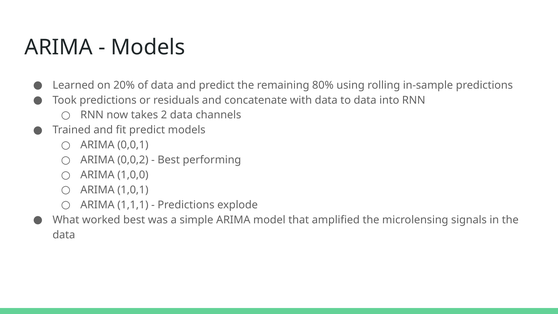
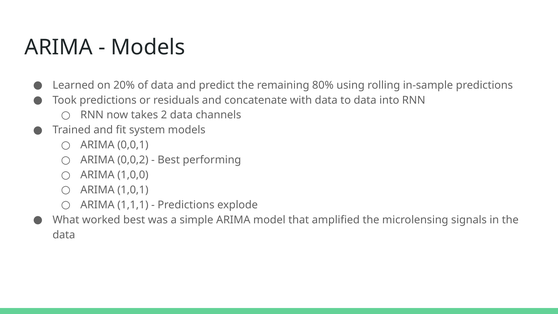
fit predict: predict -> system (147, 130)
